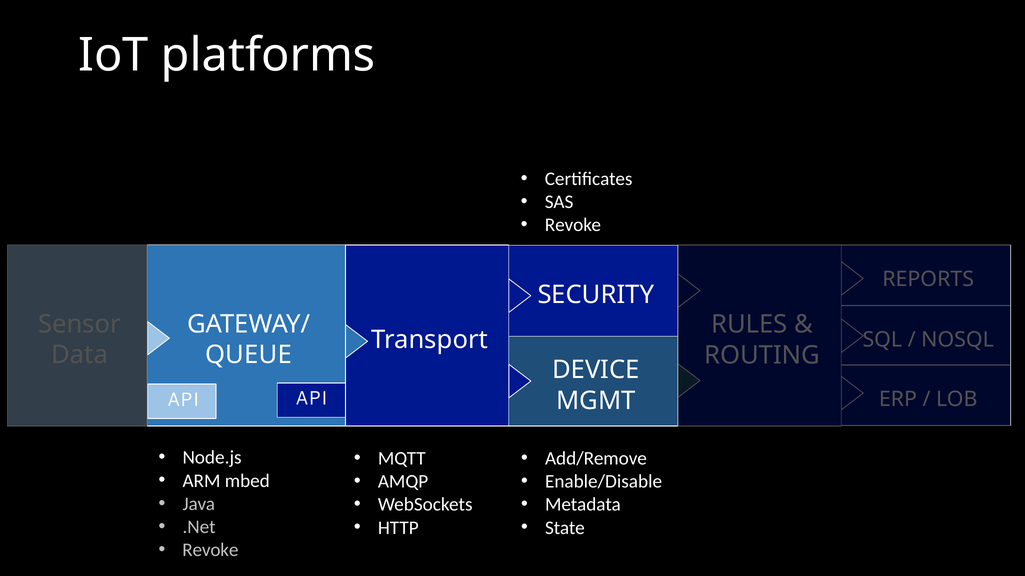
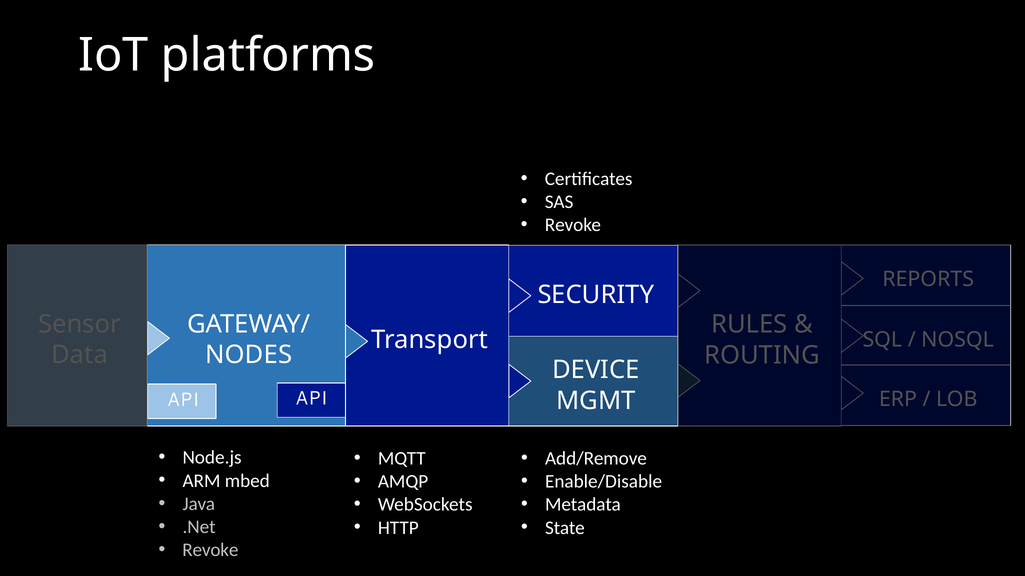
QUEUE: QUEUE -> NODES (249, 355)
